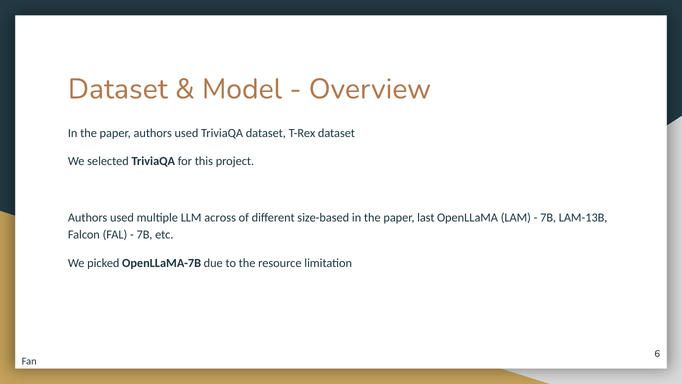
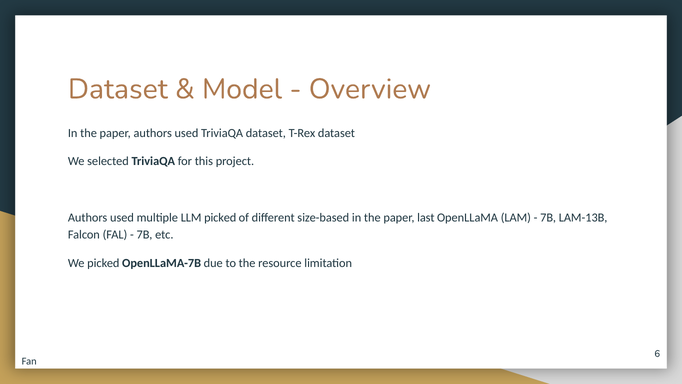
LLM across: across -> picked (220, 218)
